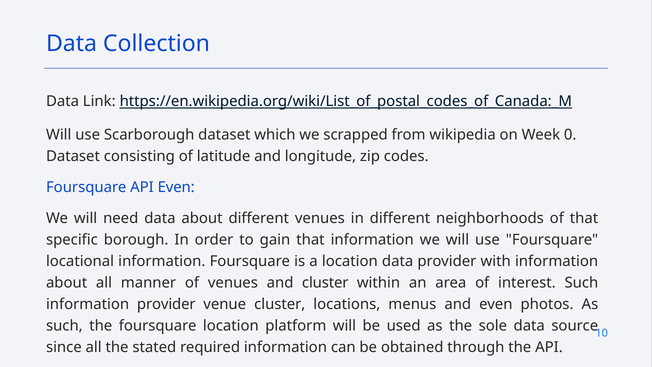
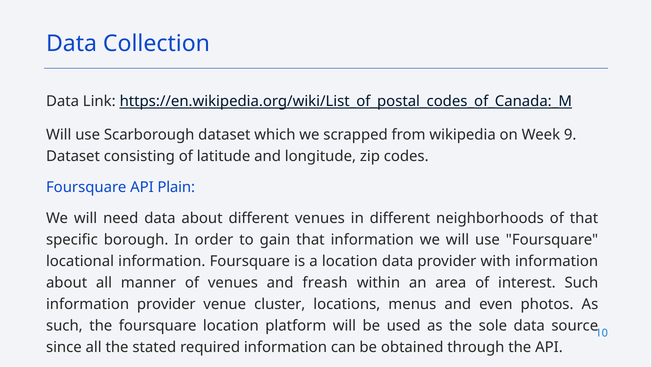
0: 0 -> 9 (570, 135)
API Even: Even -> Plain (176, 187)
and cluster: cluster -> freash (325, 283)
